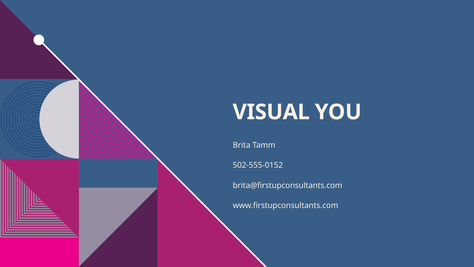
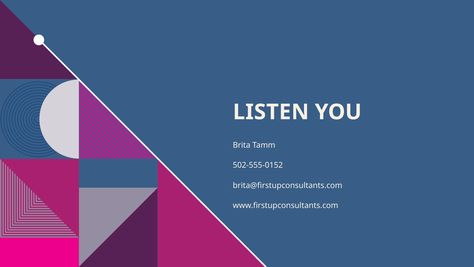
VISUAL: VISUAL -> LISTEN (271, 112)
